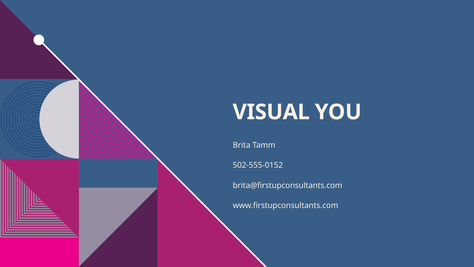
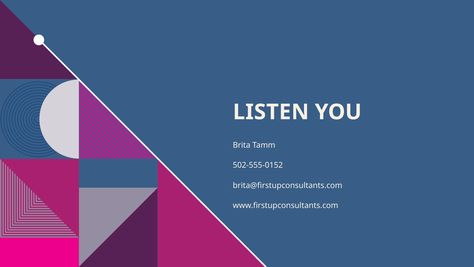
VISUAL: VISUAL -> LISTEN (271, 112)
